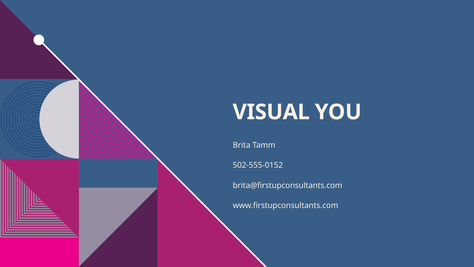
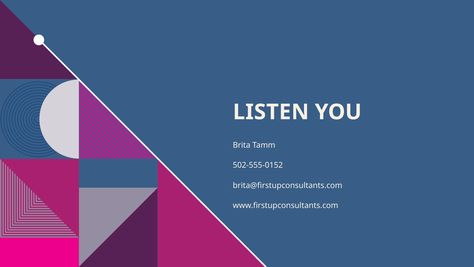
VISUAL: VISUAL -> LISTEN (271, 112)
